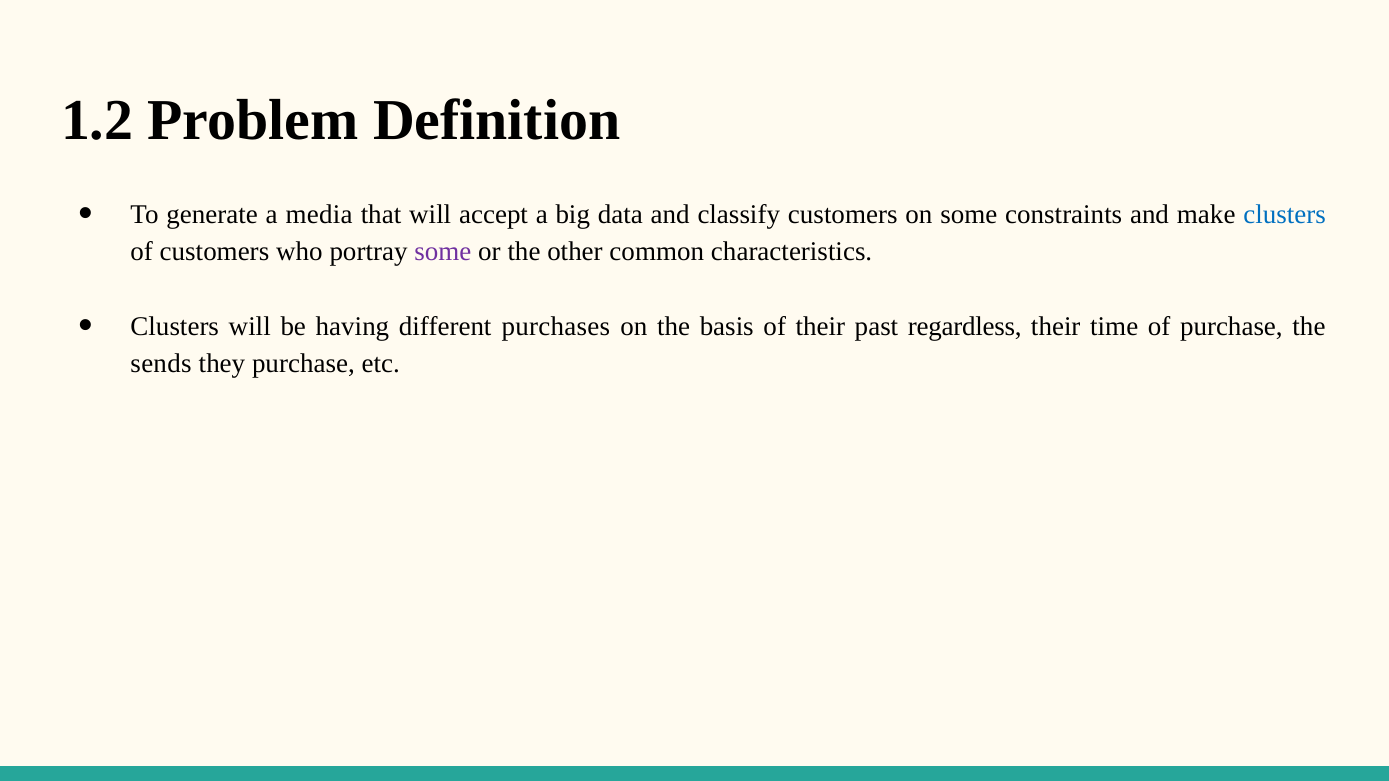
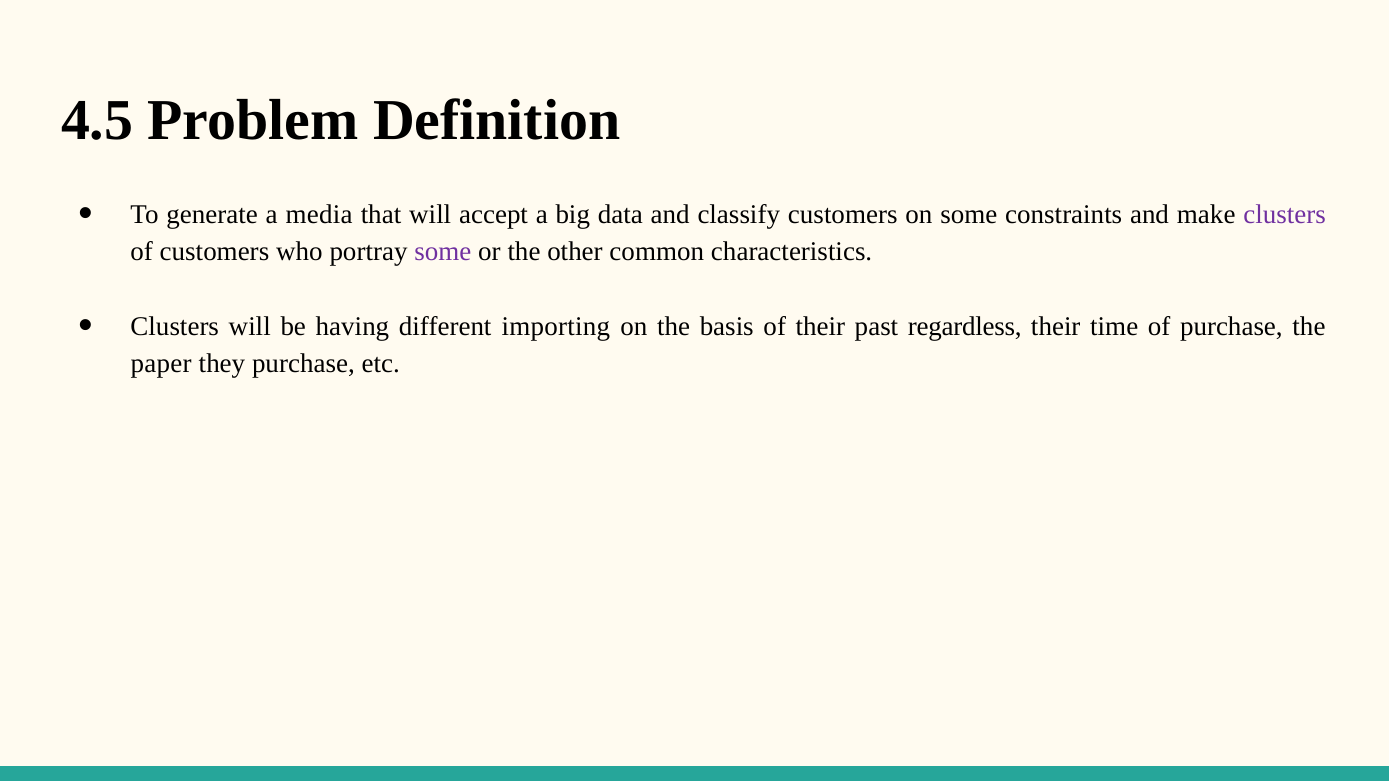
1.2: 1.2 -> 4.5 (97, 120)
clusters colour: blue -> purple (1285, 215)
purchases: purchases -> importing (556, 326)
sends: sends -> paper (161, 364)
